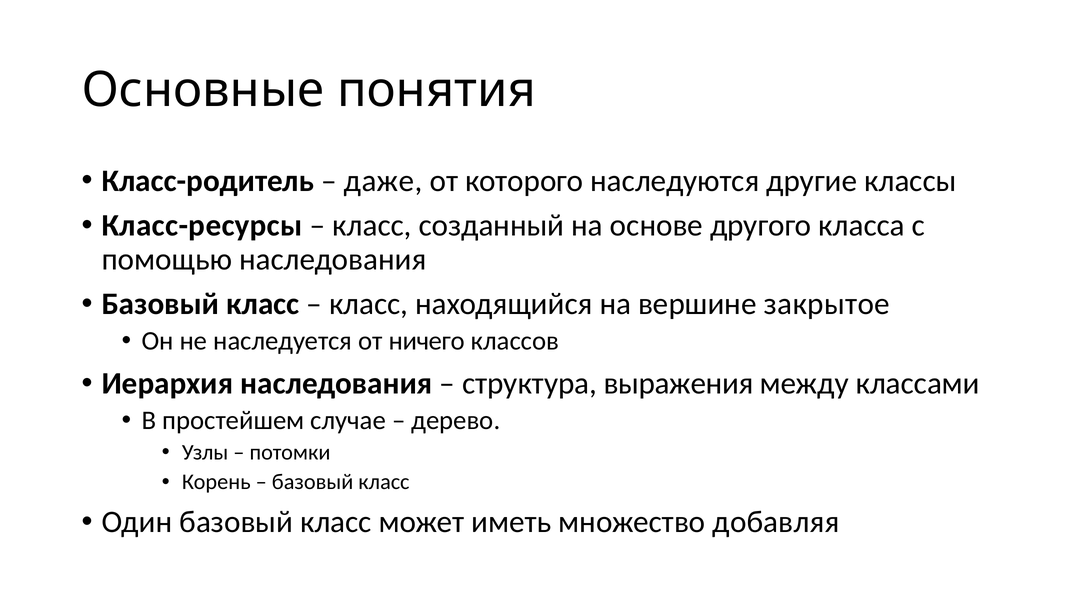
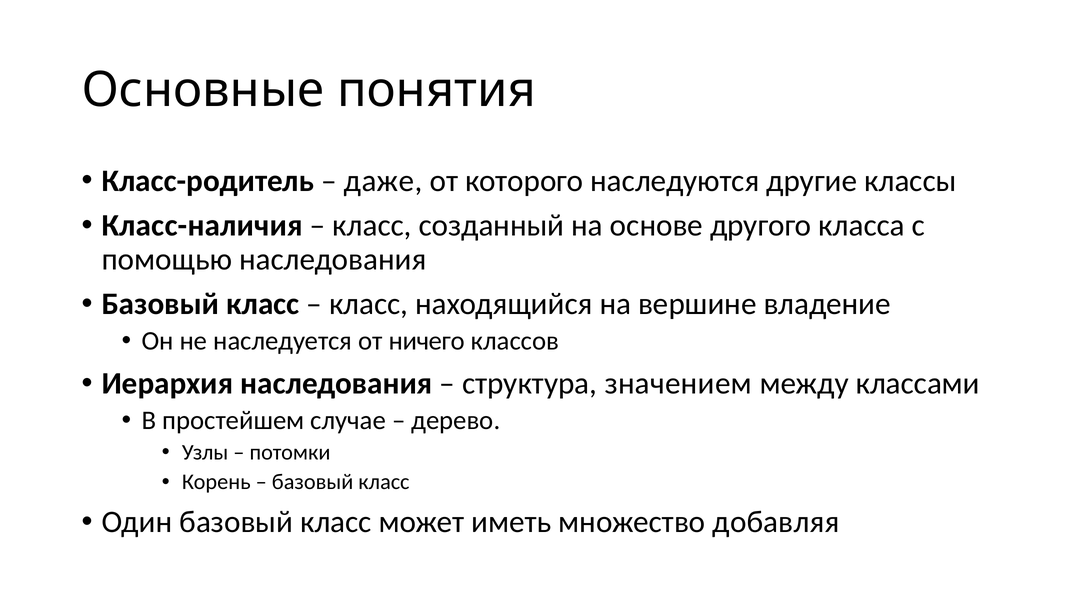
Класс-ресурсы: Класс-ресурсы -> Класс-наличия (202, 226)
закрытое: закрытое -> владение (827, 304)
выражения: выражения -> значением (678, 383)
